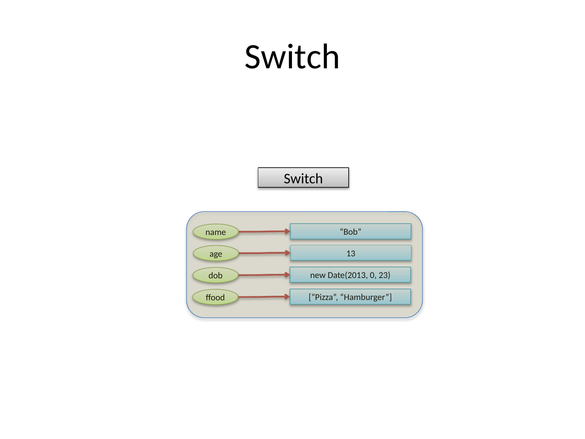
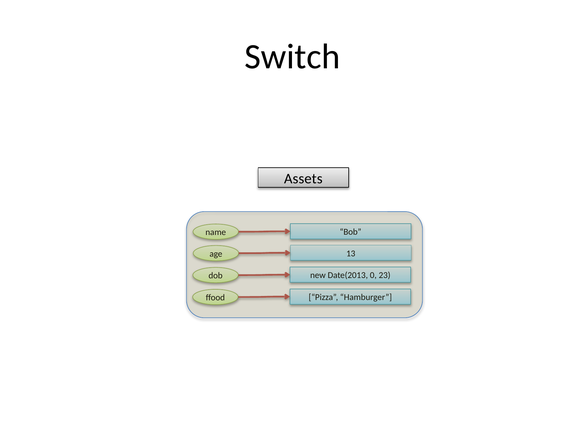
Switch: Switch -> Assets (303, 178)
